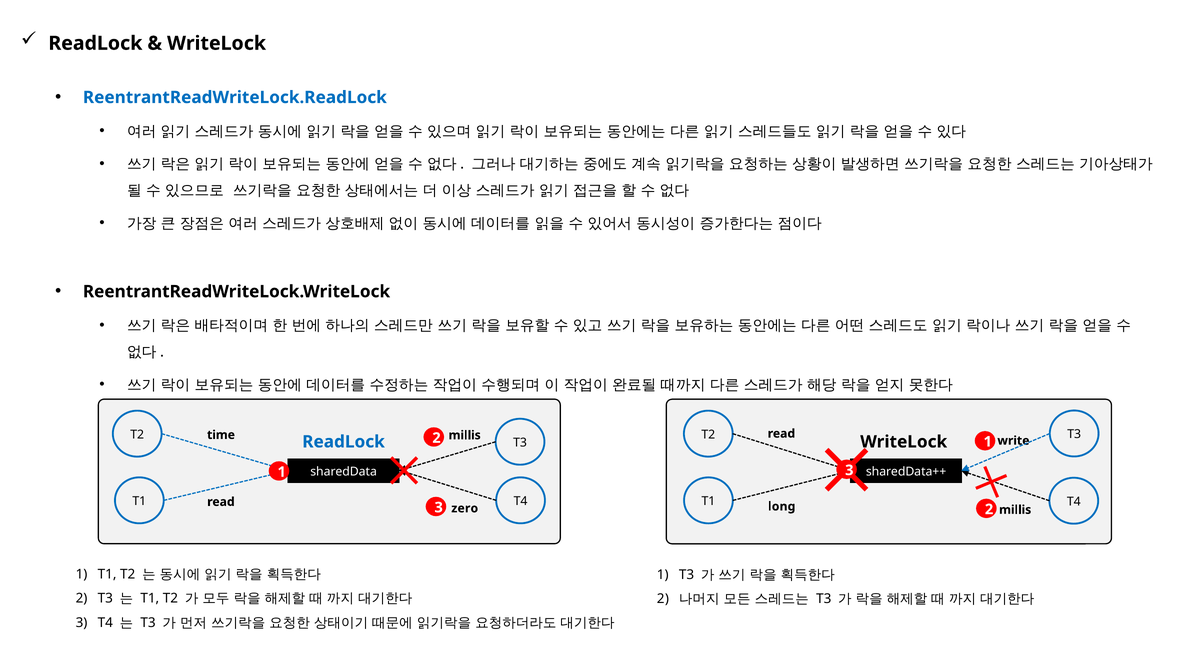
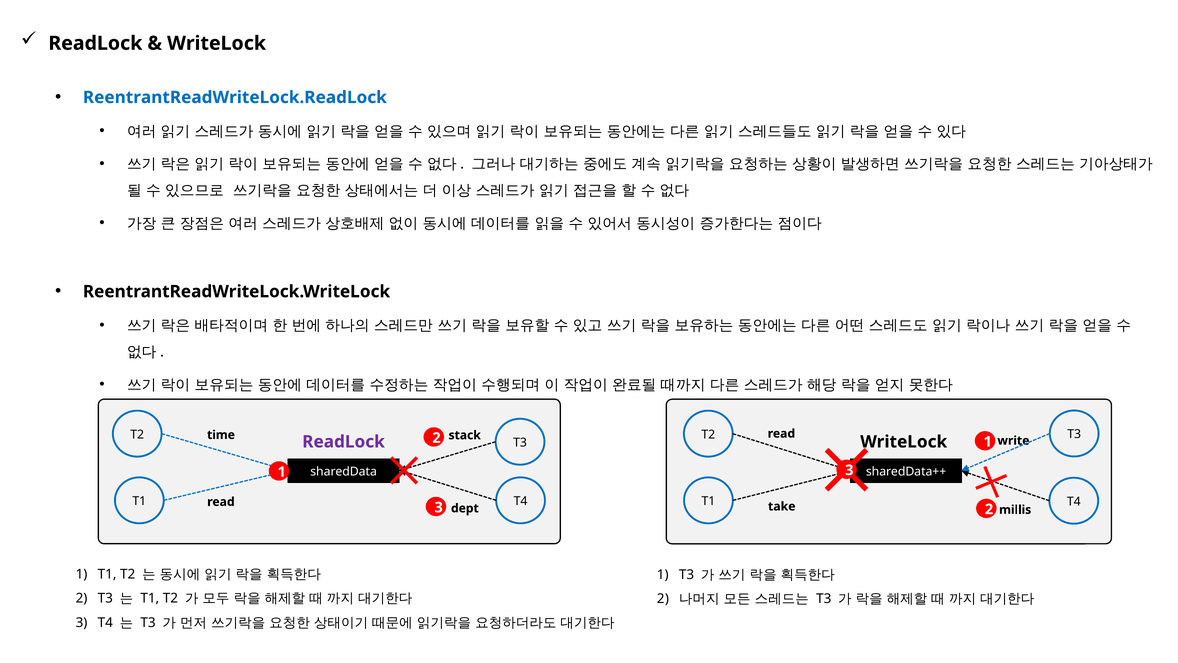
millis: millis -> stack (465, 435)
ReadLock colour: blue -> purple (343, 442)
long: long -> take (782, 506)
zero: zero -> dept (465, 508)
